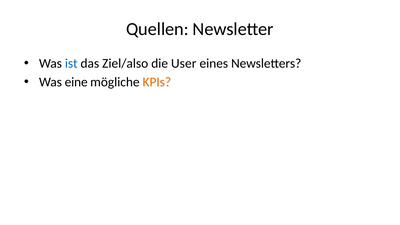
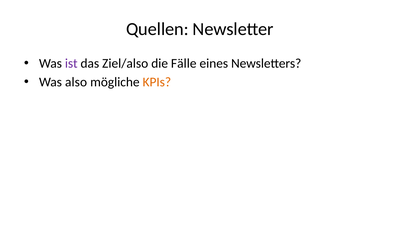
ist colour: blue -> purple (71, 63)
User: User -> Fälle (184, 63)
eine: eine -> also (76, 82)
